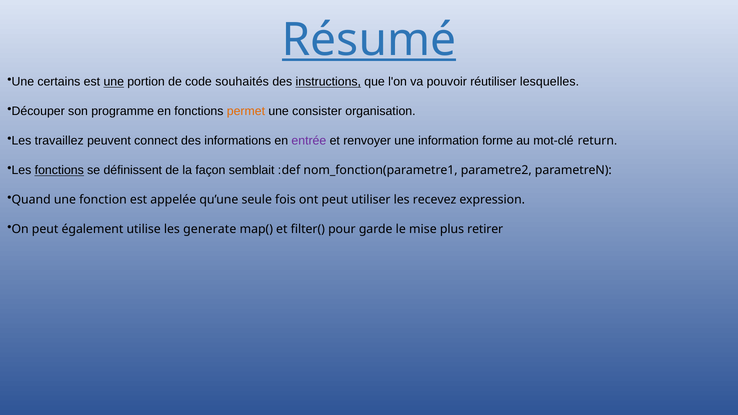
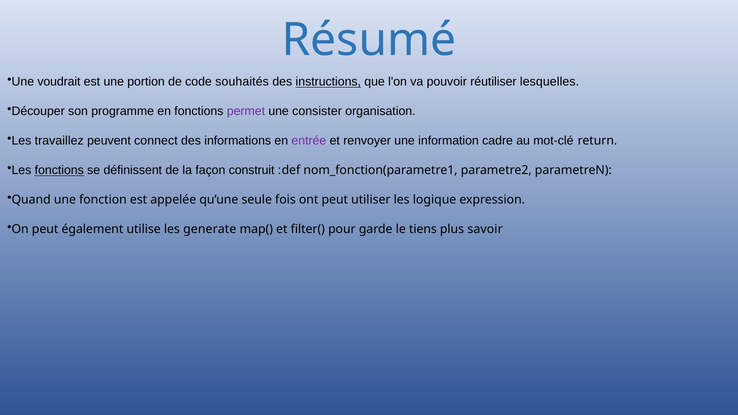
Résumé underline: present -> none (369, 40)
certains: certains -> voudrait (59, 82)
une underline: present -> none (114, 82)
permet colour: orange -> purple (246, 111)
forme: forme -> cadre (498, 141)
semblait: semblait -> construit (252, 170)
recevez: recevez -> logique (435, 200)
mise: mise -> tiens (423, 229)
retirer: retirer -> savoir (485, 229)
